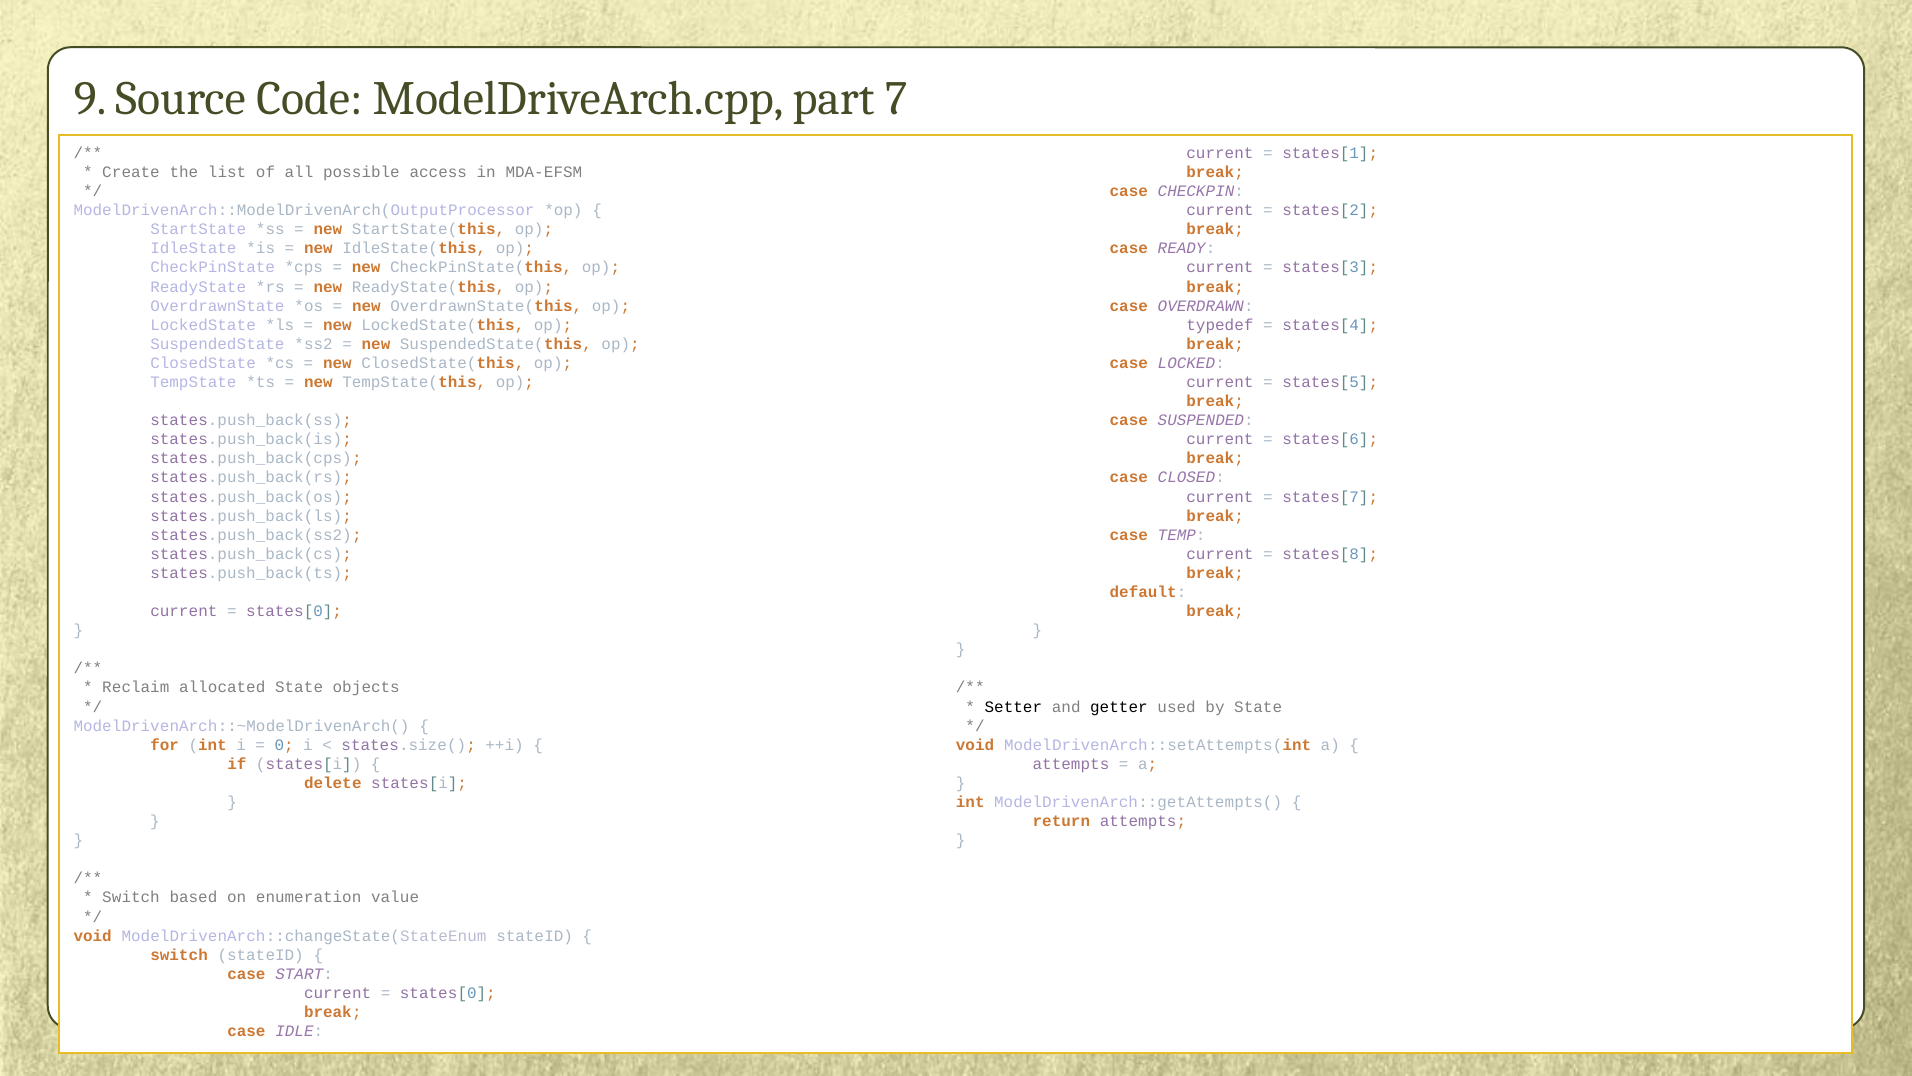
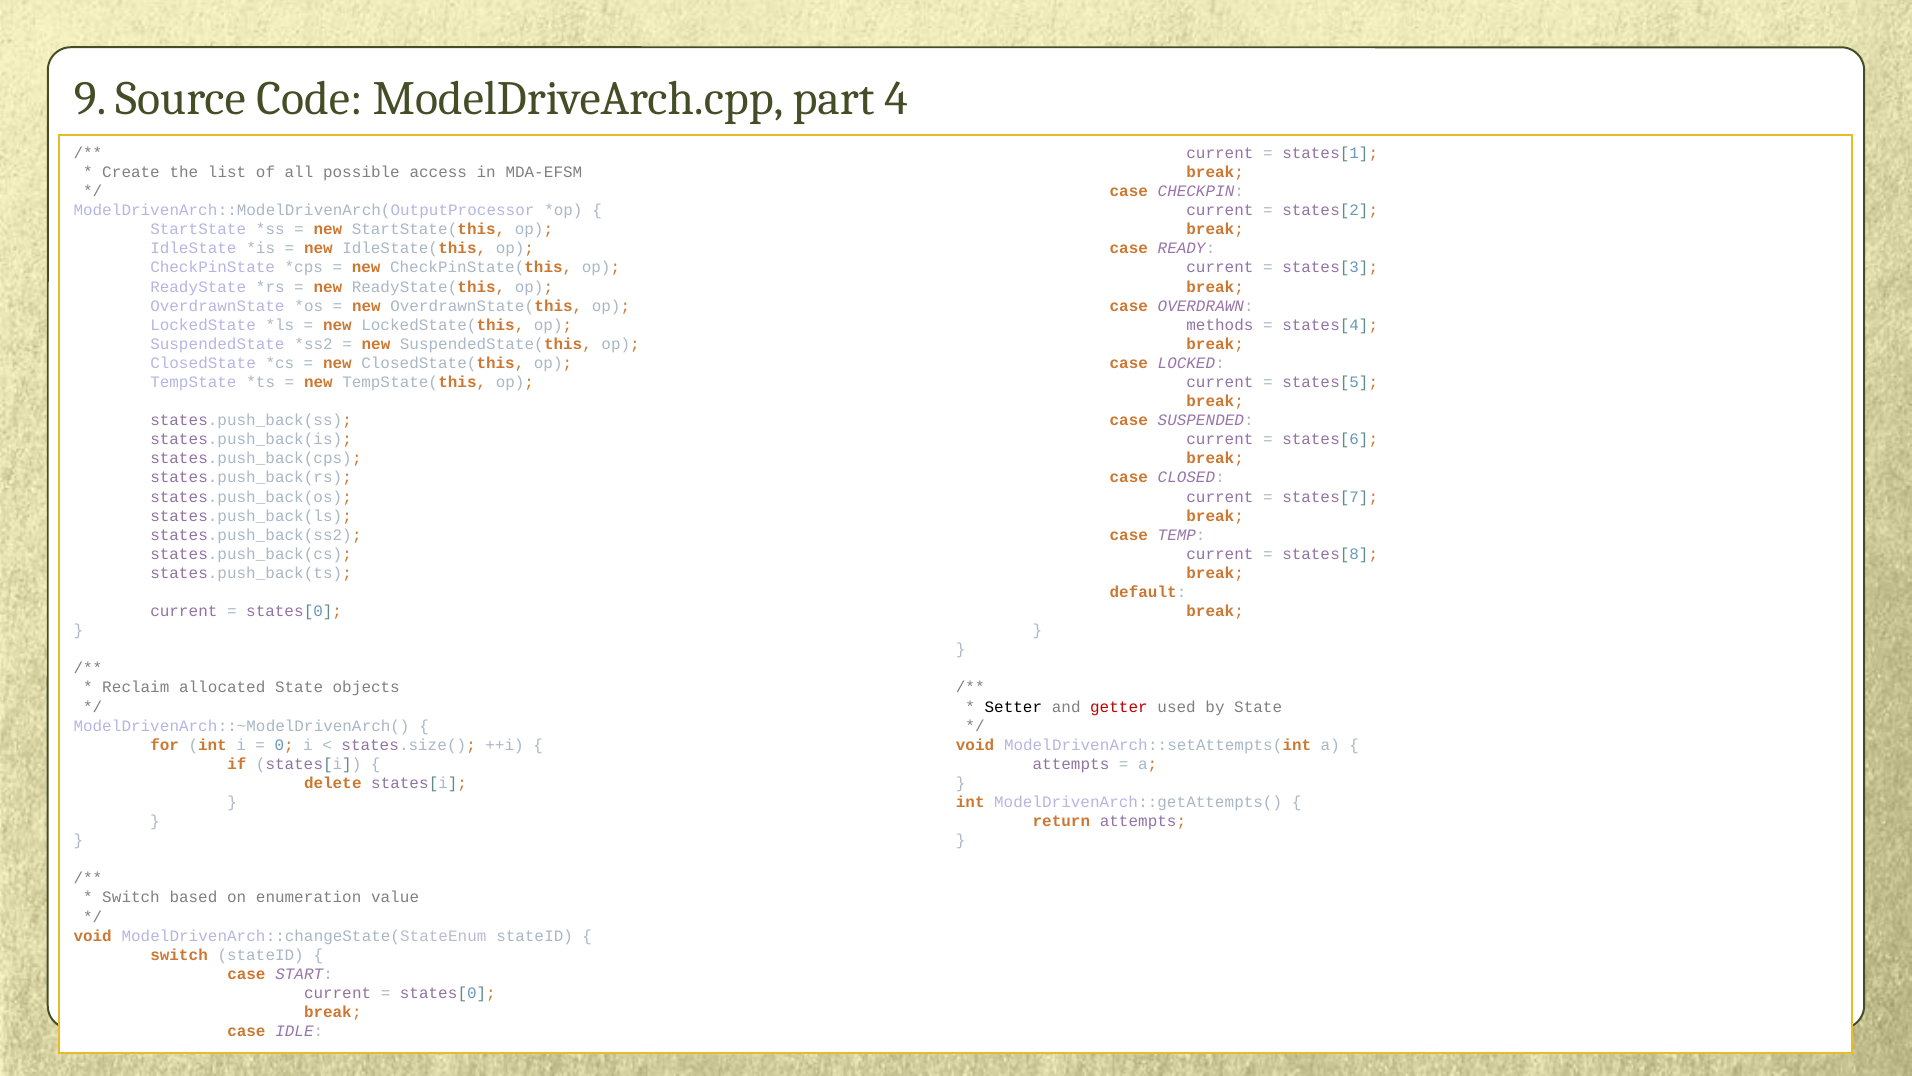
7: 7 -> 4 (896, 99)
typedef: typedef -> methods (1220, 325)
getter colour: black -> red (1119, 707)
